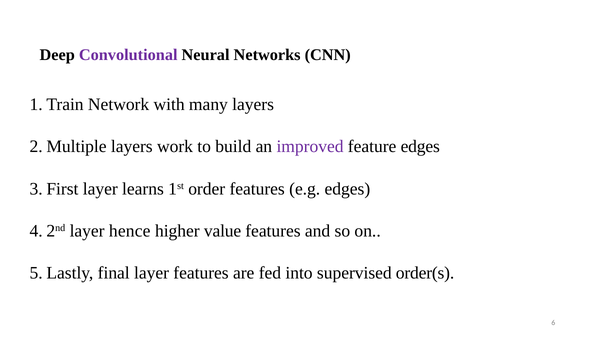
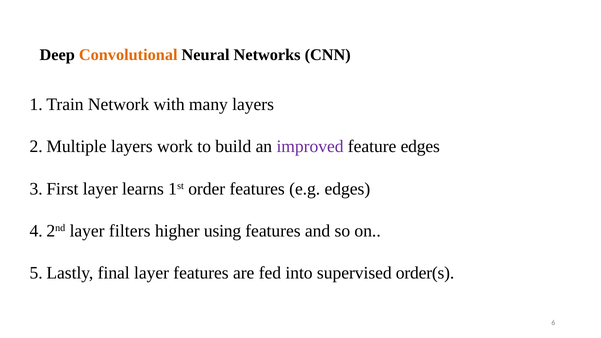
Convolutional colour: purple -> orange (128, 55)
hence: hence -> filters (130, 231)
value: value -> using (223, 231)
